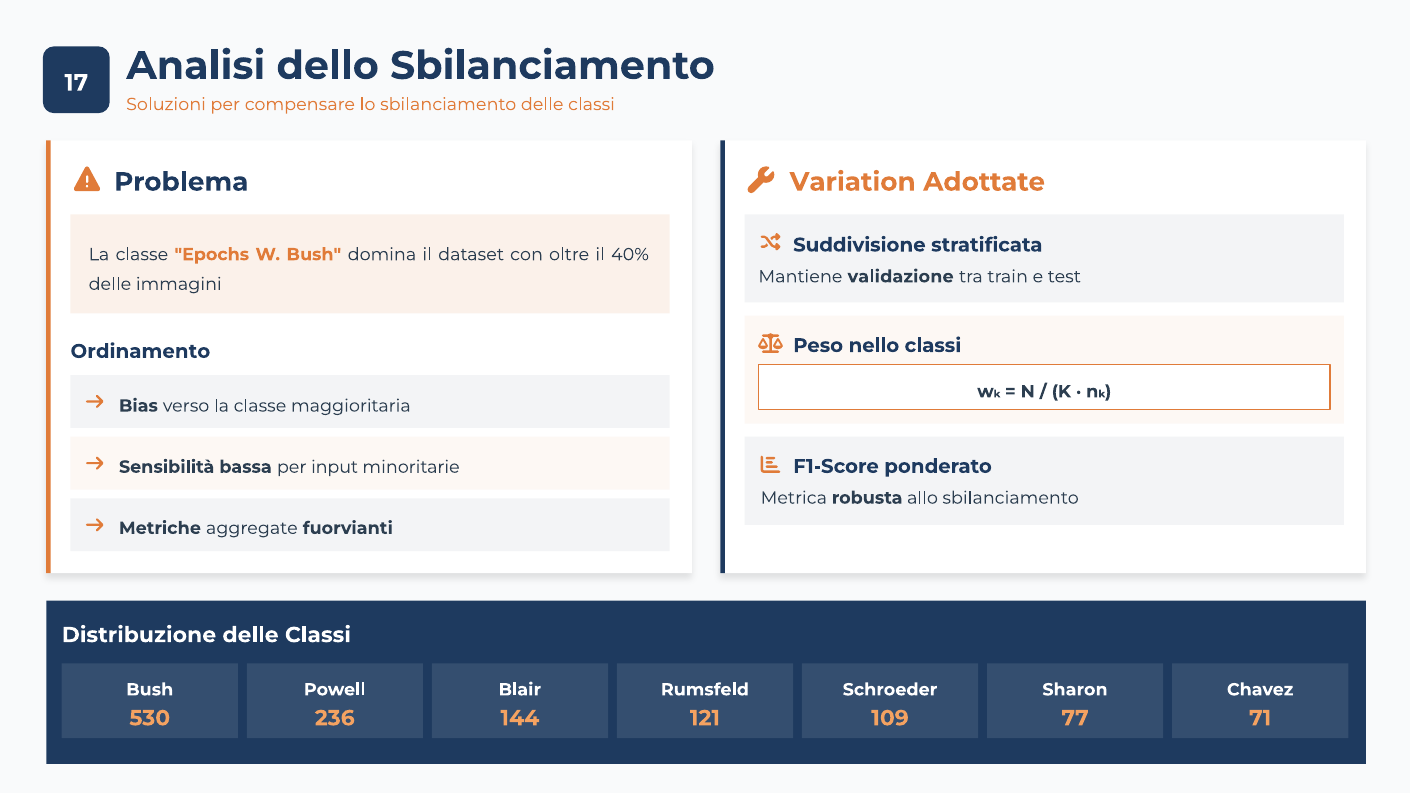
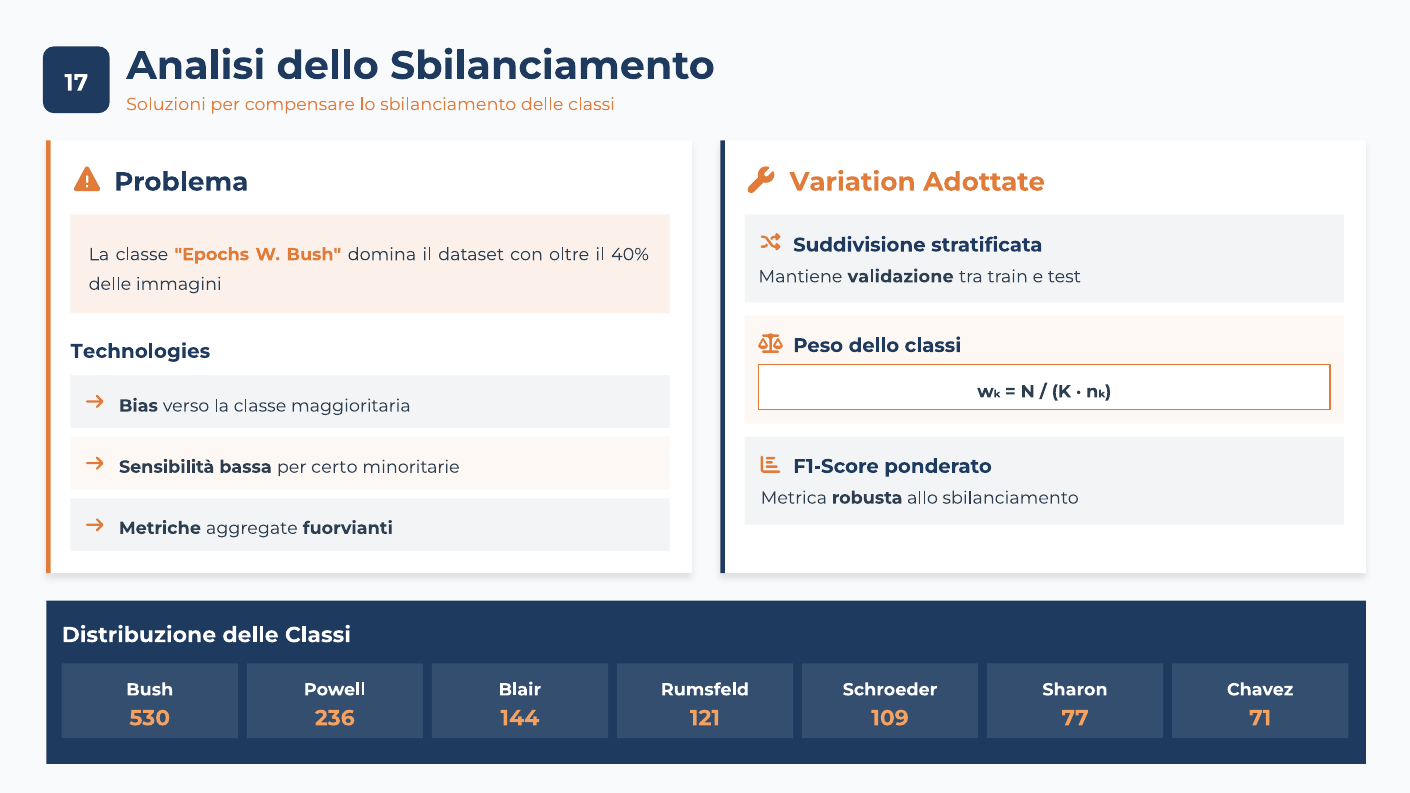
Peso nello: nello -> dello (874, 346)
Ordinamento: Ordinamento -> Technologies (140, 351)
input: input -> certo (334, 467)
